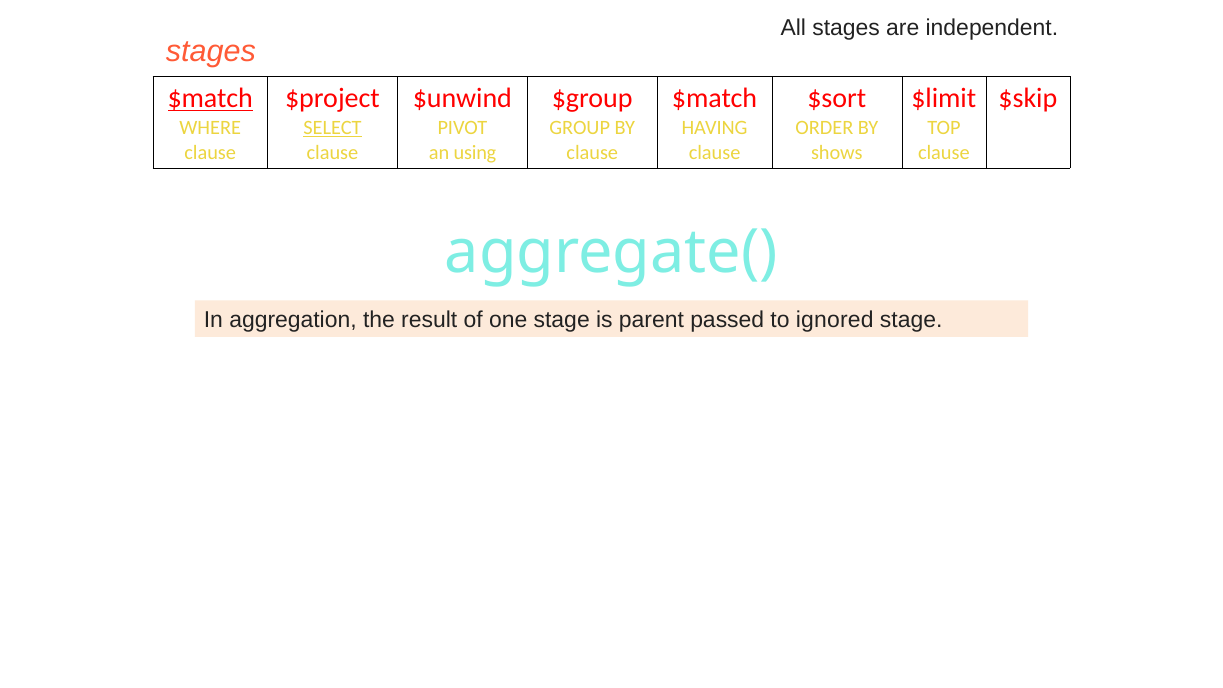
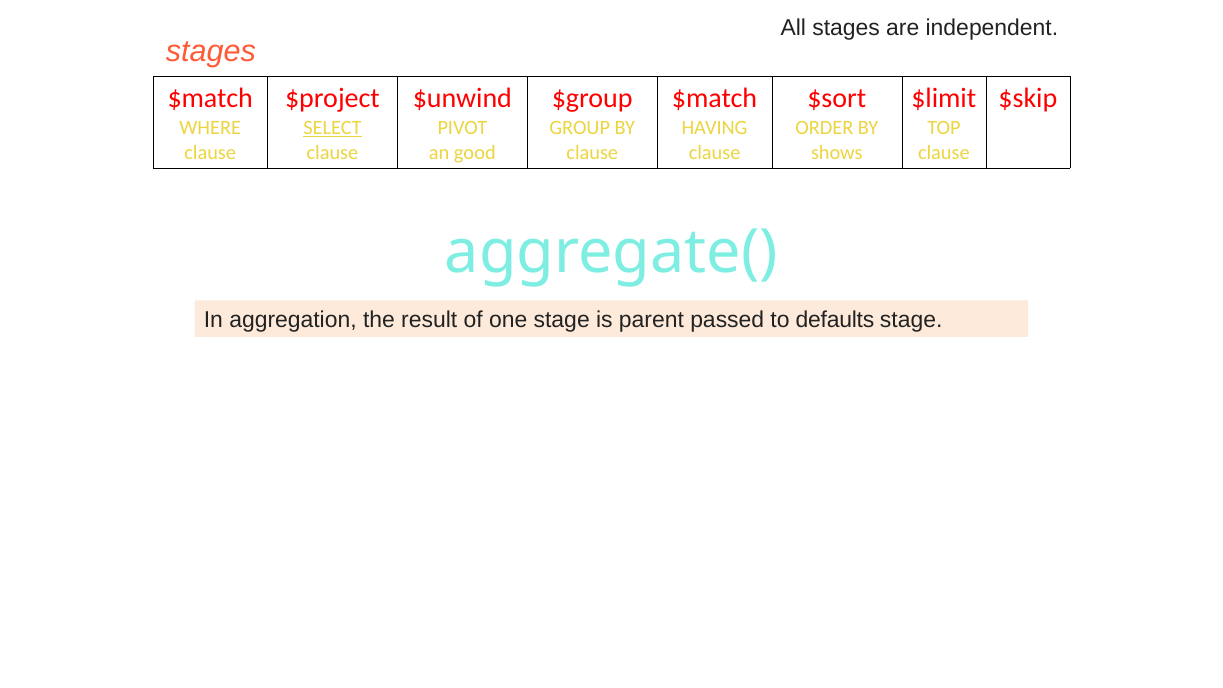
$match underline: present -> none (210, 98)
using: using -> good (475, 153)
ignored: ignored -> defaults (835, 320)
